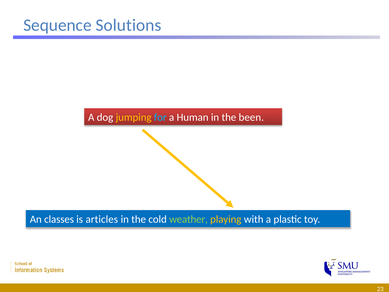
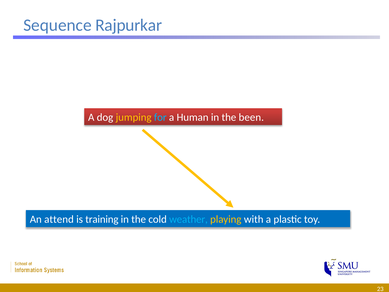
Solutions: Solutions -> Rajpurkar (129, 25)
classes: classes -> attend (59, 219)
articles: articles -> training (102, 219)
weather colour: light green -> light blue (188, 219)
